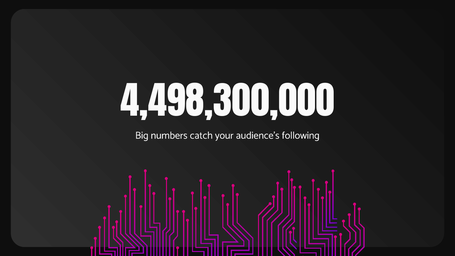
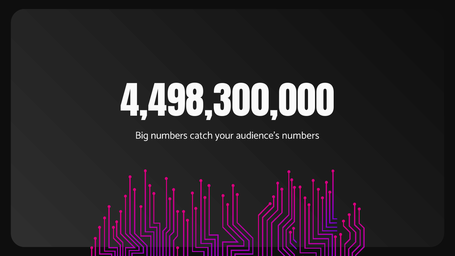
audience’s following: following -> numbers (301, 135)
